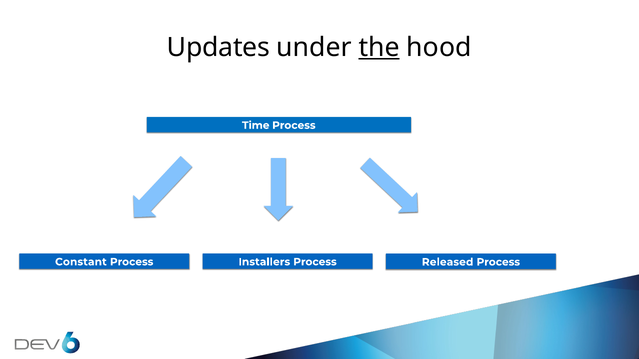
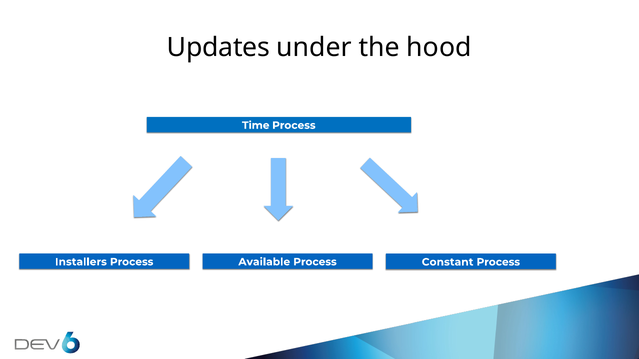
the underline: present -> none (379, 48)
Constant: Constant -> Installers (81, 262)
Installers: Installers -> Available (264, 262)
Released: Released -> Constant (448, 262)
